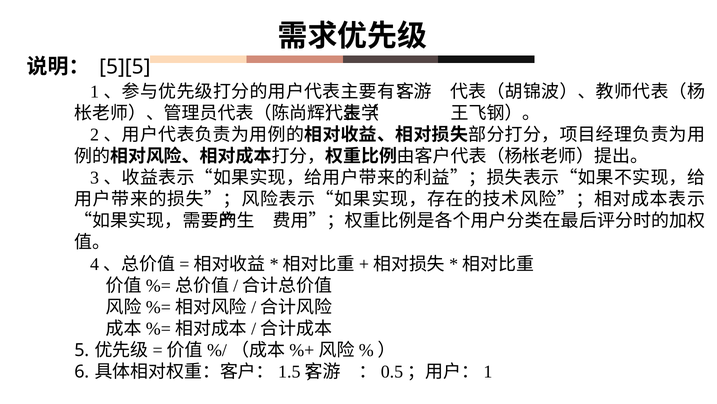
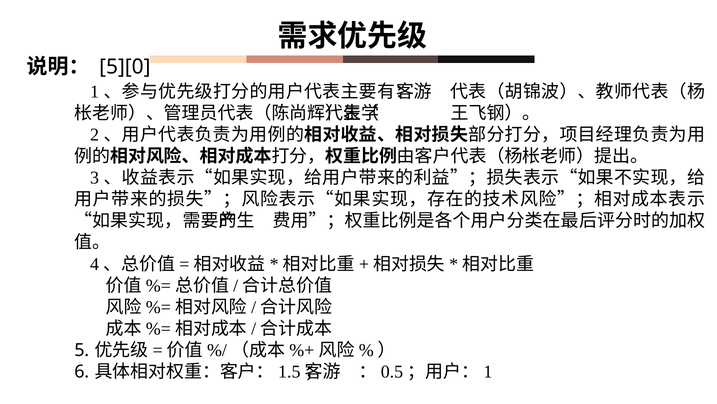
5][5: 5][5 -> 5][0 (125, 67)
